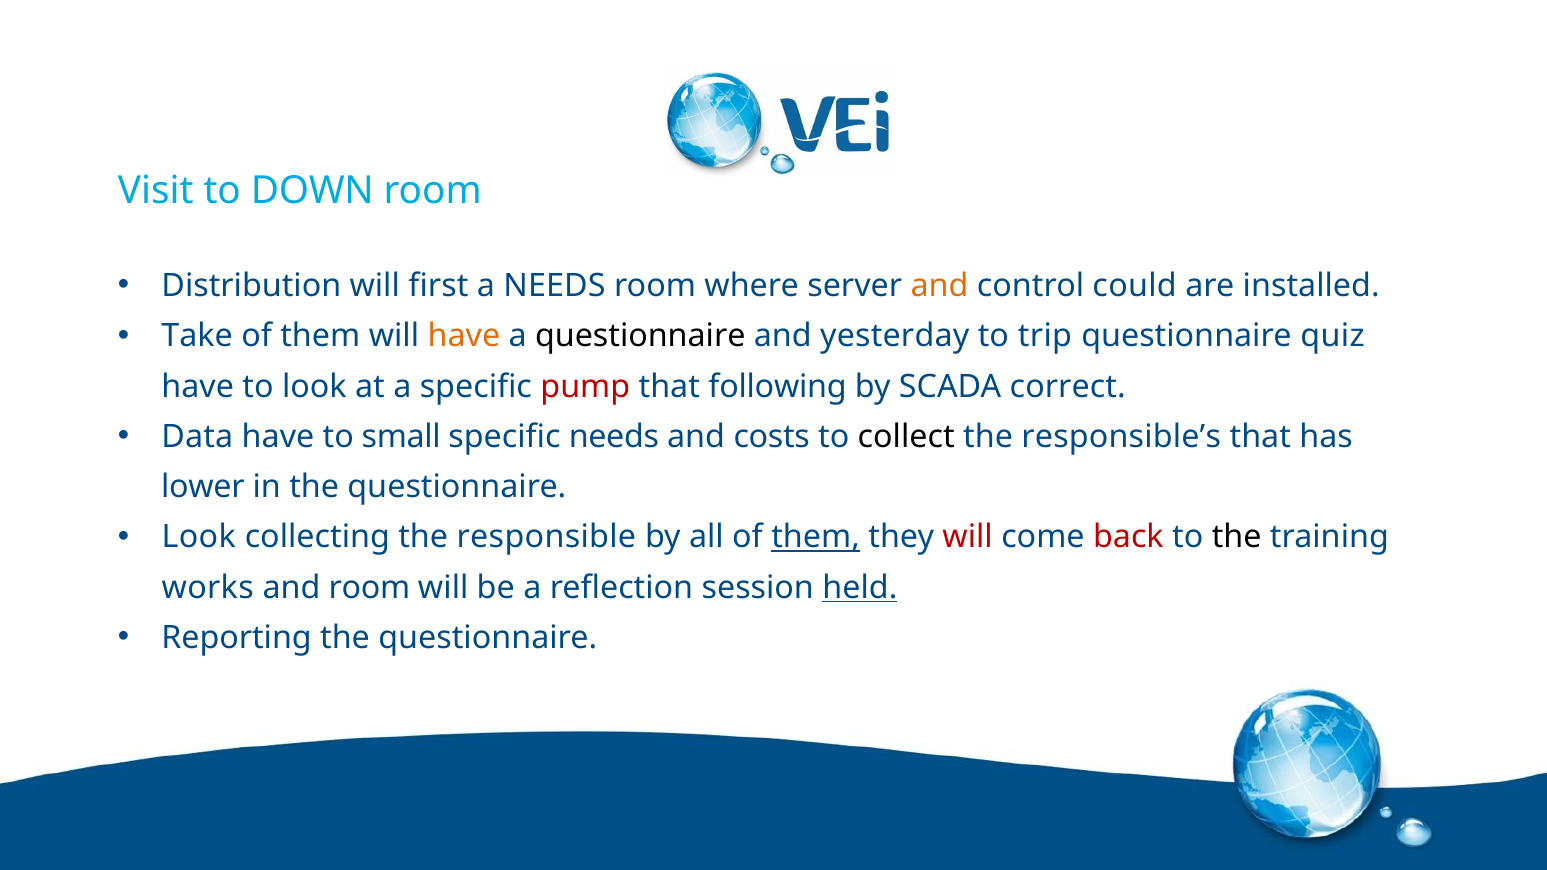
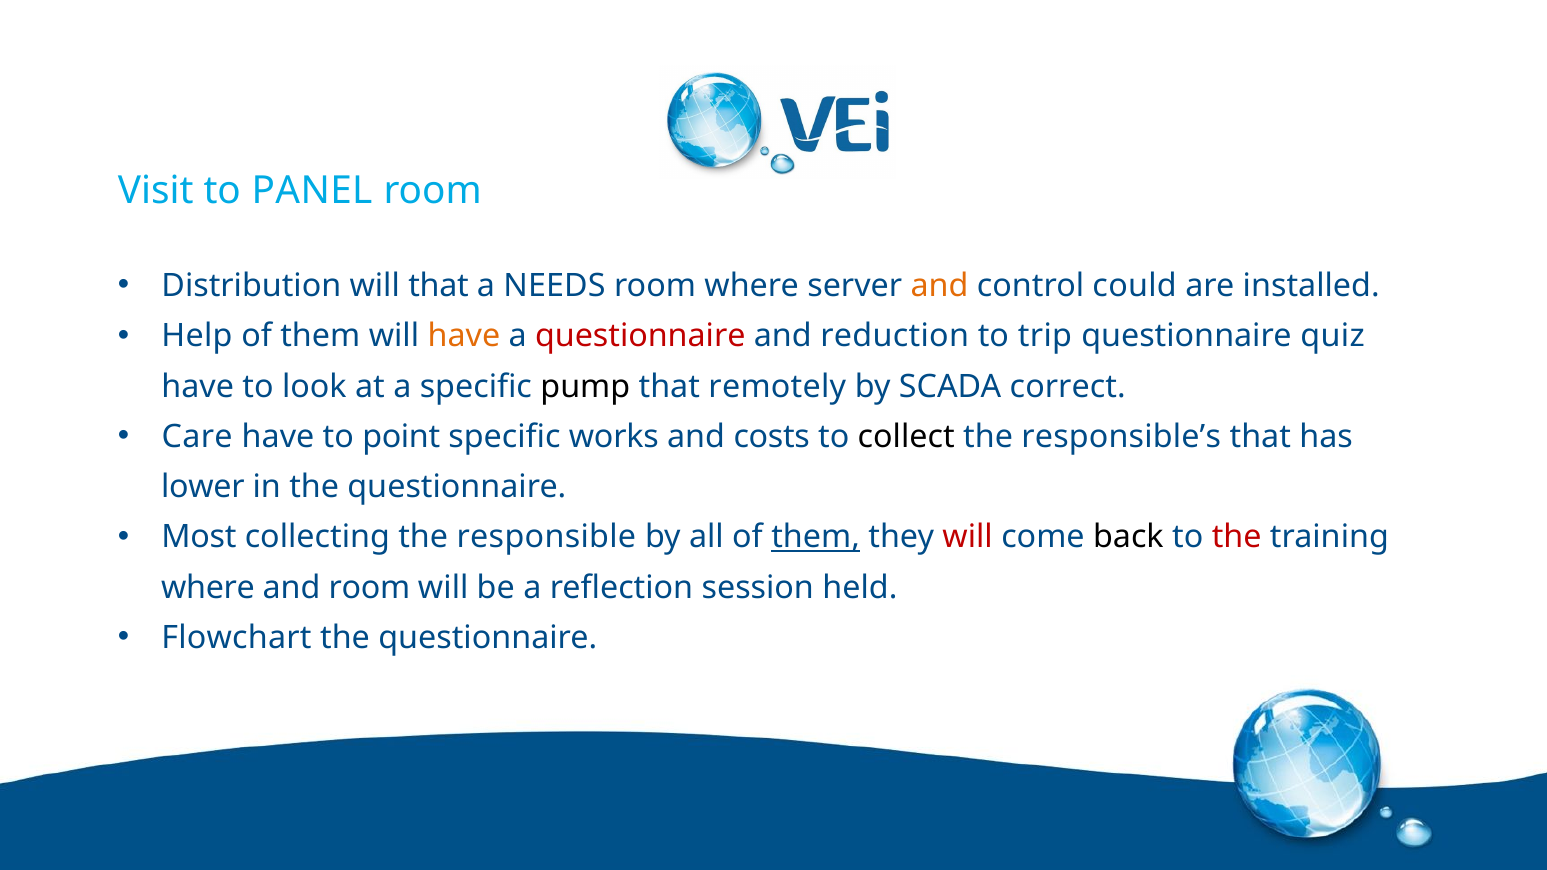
DOWN: DOWN -> PANEL (312, 190)
will first: first -> that (439, 286)
Take: Take -> Help (197, 336)
questionnaire colour: black -> red (640, 336)
yesterday: yesterday -> reduction (895, 336)
pump colour: red -> black (585, 387)
following: following -> remotely (777, 387)
Data: Data -> Care (197, 437)
small: small -> point (401, 437)
specific needs: needs -> works (614, 437)
Look: Look -> Most (199, 537)
back colour: red -> black (1128, 537)
the colour: black -> red (1237, 537)
works: works -> where (208, 588)
held underline: present -> none (860, 588)
Reporting: Reporting -> Flowchart (236, 638)
